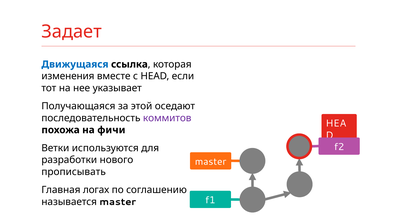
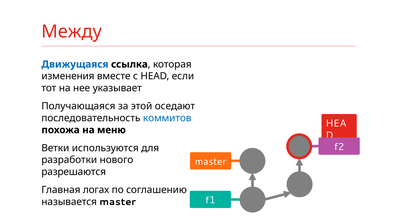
Задает: Задает -> Между (72, 32)
коммитов colour: purple -> blue (167, 118)
фичи: фичи -> меню (111, 130)
прописывать: прописывать -> разрешаются (74, 172)
